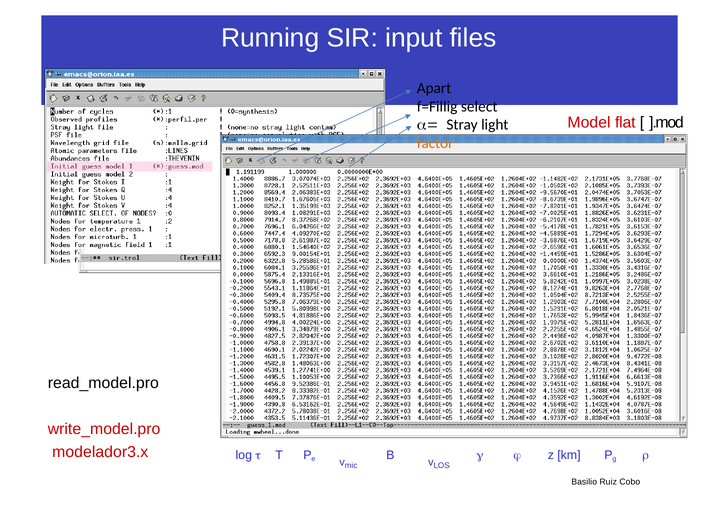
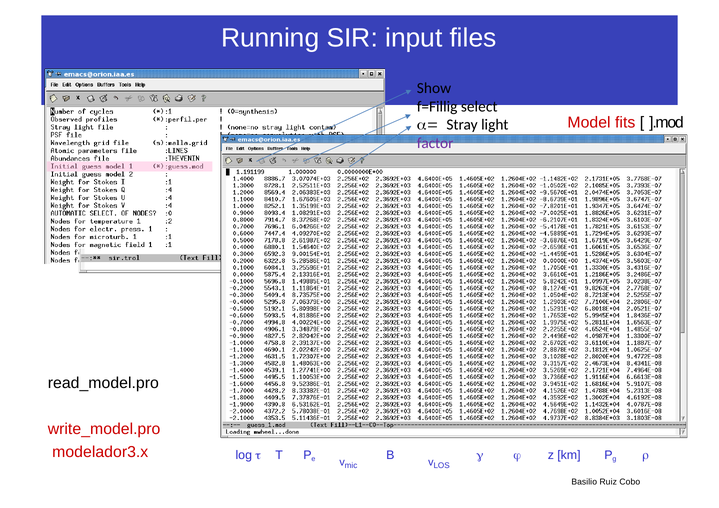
Apart: Apart -> Show (434, 88)
flat: flat -> fits (625, 122)
factor colour: orange -> purple (435, 143)
